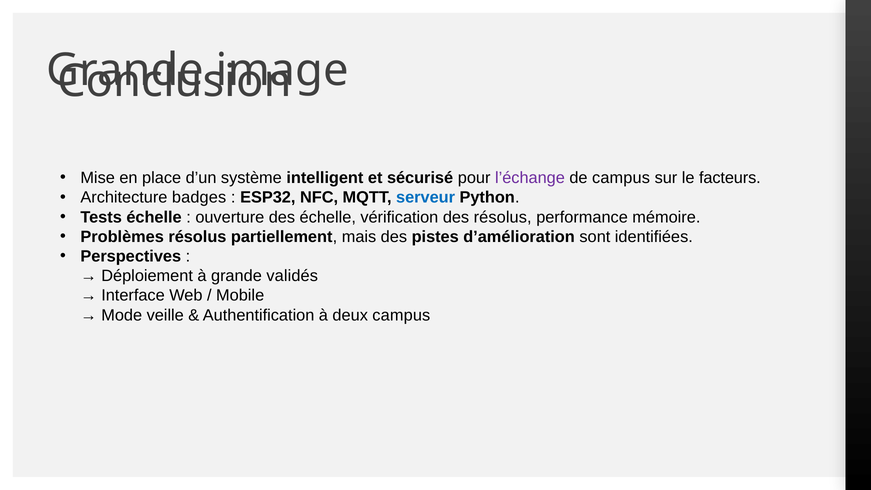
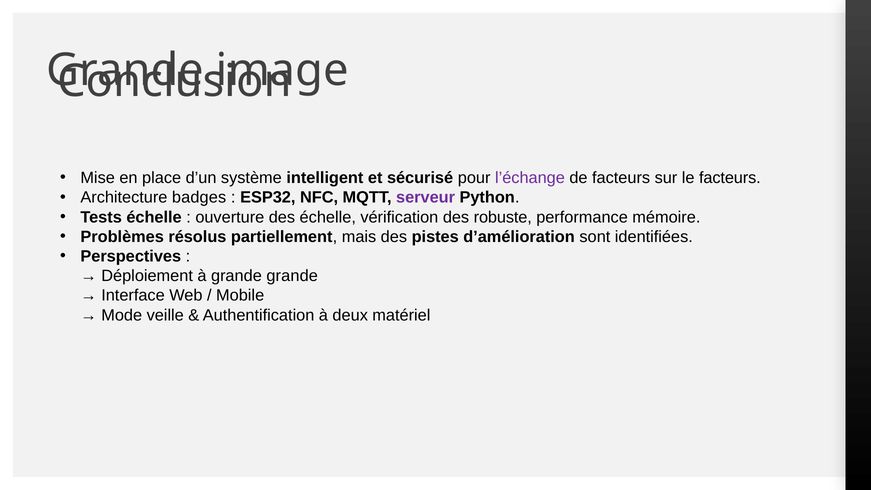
de campus: campus -> facteurs (621, 178)
serveur colour: blue -> purple (426, 198)
des résolus: résolus -> robuste (503, 217)
grande validés: validés -> grande (292, 276)
deux campus: campus -> matériel (401, 315)
